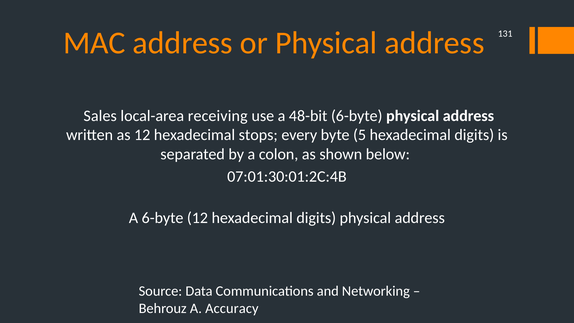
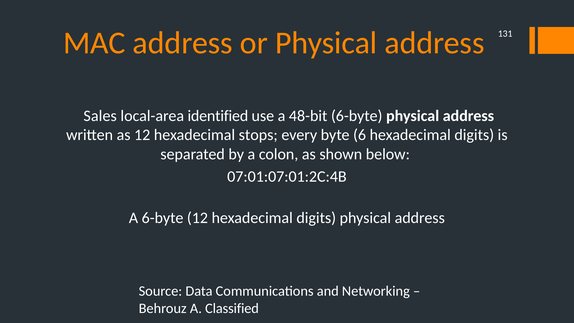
receiving: receiving -> identified (218, 116)
5: 5 -> 6 (360, 135)
07:01:30:01:2C:4B: 07:01:30:01:2C:4B -> 07:01:07:01:2C:4B (287, 176)
Accuracy: Accuracy -> Classified (232, 308)
